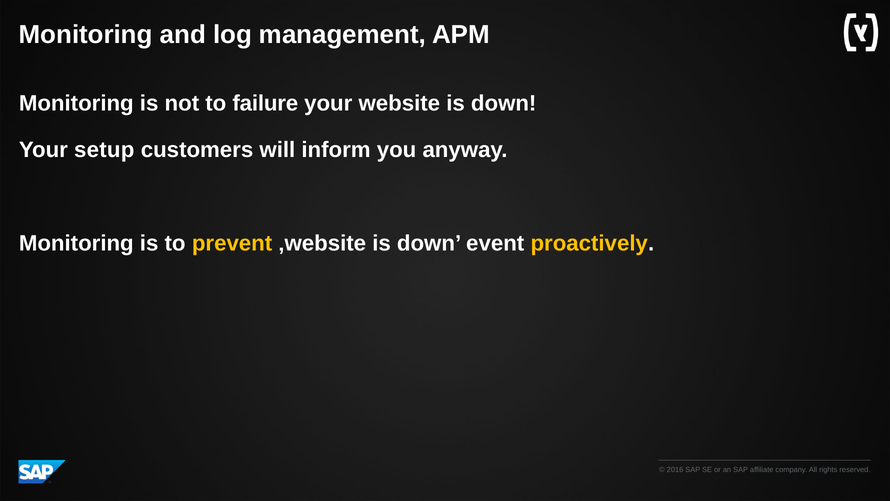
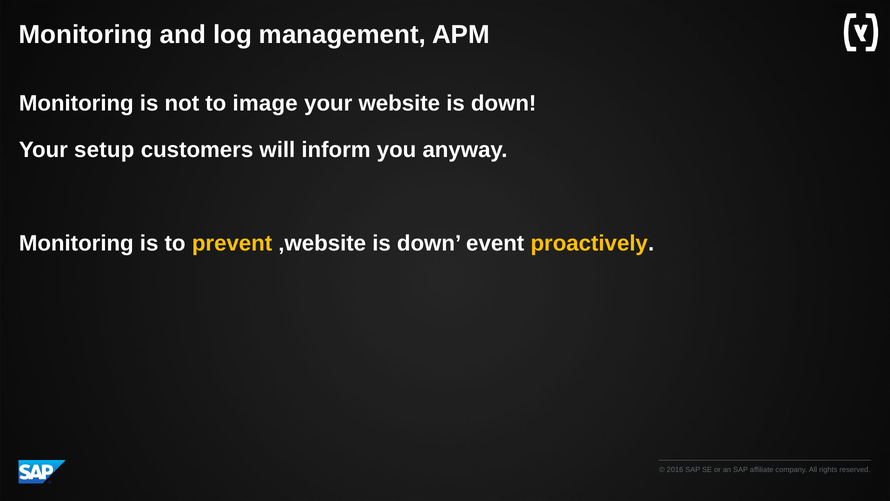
failure: failure -> image (265, 103)
